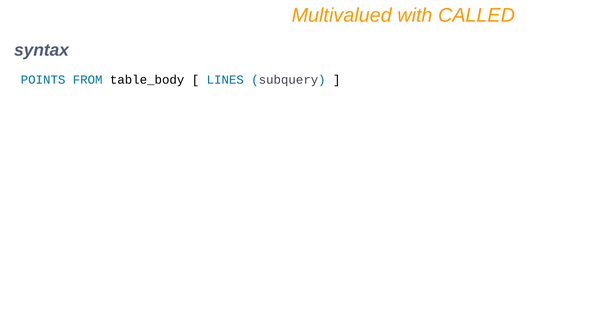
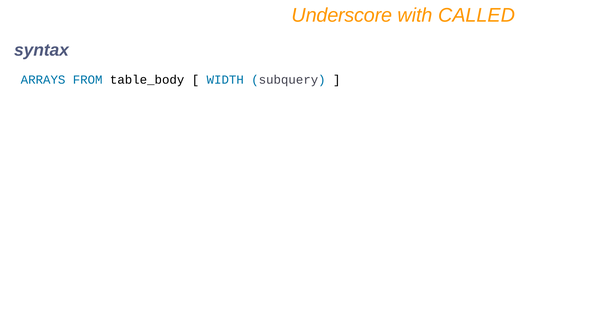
Multivalued: Multivalued -> Underscore (342, 15)
POINTS: POINTS -> ARRAYS (43, 80)
LINES: LINES -> WIDTH (225, 80)
